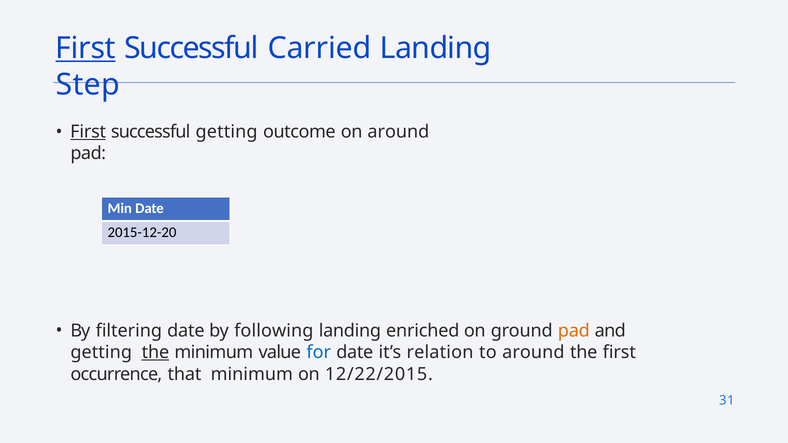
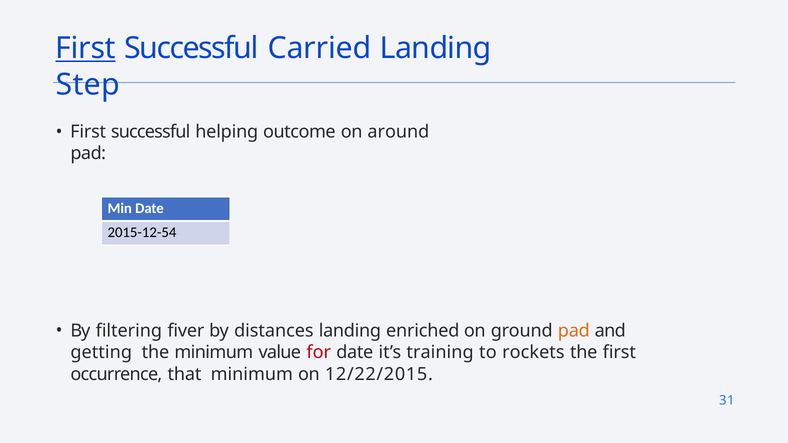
First underline: present -> none (88, 132)
successful getting: getting -> helping (227, 132)
2015-12-20: 2015-12-20 -> 2015-12-54 (142, 233)
filtering date: date -> fiver (186, 331)
following: following -> distances (274, 331)
the underline: present -> none (155, 353)
for colour: blue -> red (319, 353)
relation: relation -> training (440, 353)
to around: around -> rockets (533, 353)
